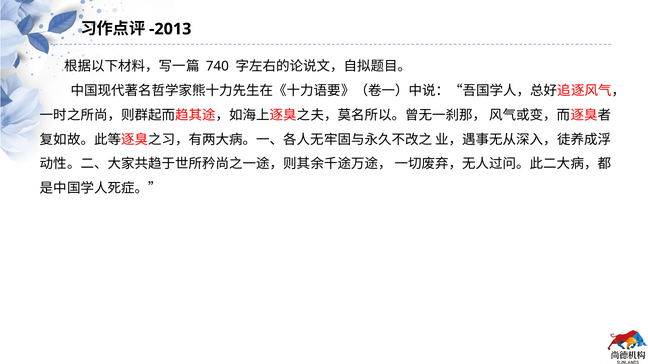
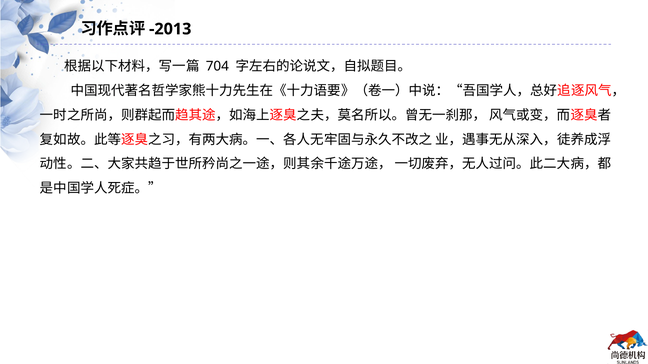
740: 740 -> 704 (217, 66)
